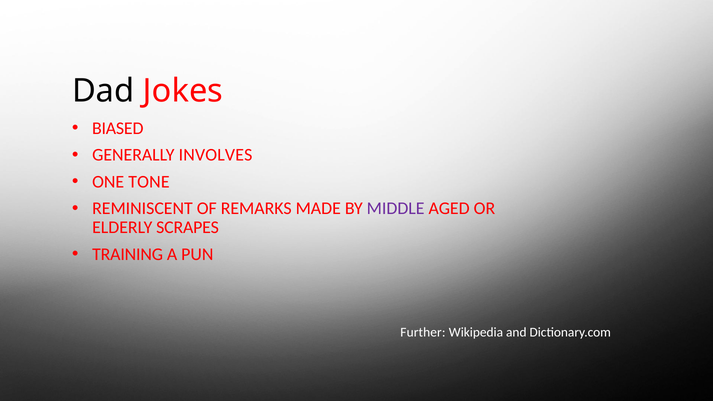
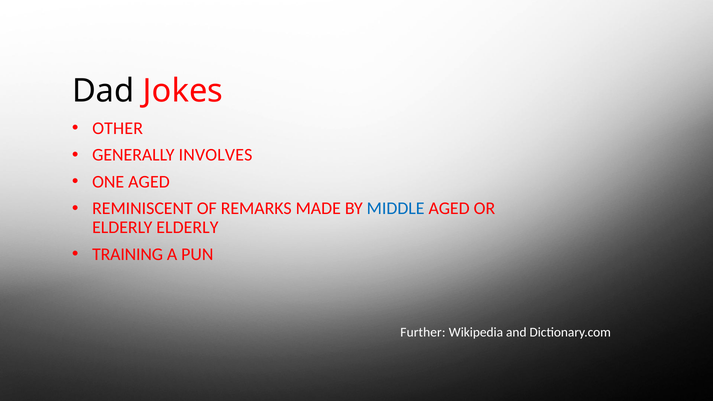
BIASED: BIASED -> OTHER (118, 128)
ONE TONE: TONE -> AGED (149, 182)
MIDDLE colour: purple -> blue (396, 208)
ELDERLY SCRAPES: SCRAPES -> ELDERLY (187, 228)
